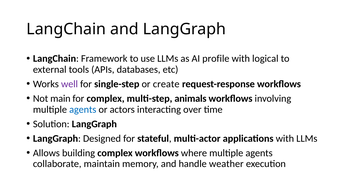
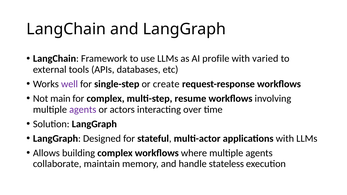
logical: logical -> varied (265, 59)
animals: animals -> resume (190, 99)
agents colour: blue -> purple (83, 110)
weather: weather -> stateless (226, 164)
